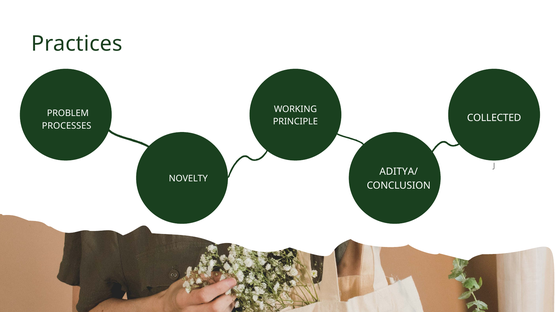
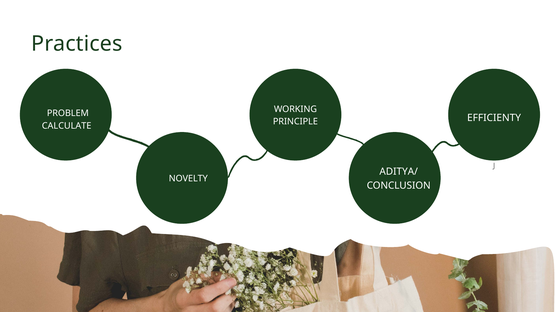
COLLECTED: COLLECTED -> EFFICIENTY (494, 118)
PROCESSES: PROCESSES -> CALCULATE (67, 126)
